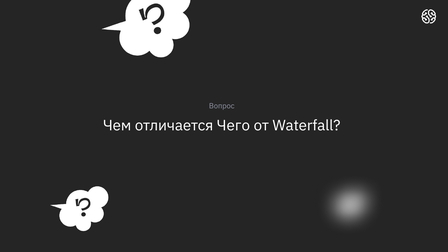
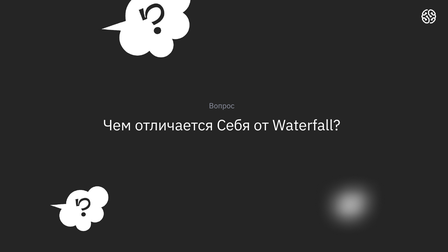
Чего: Чего -> Себя (234, 126)
